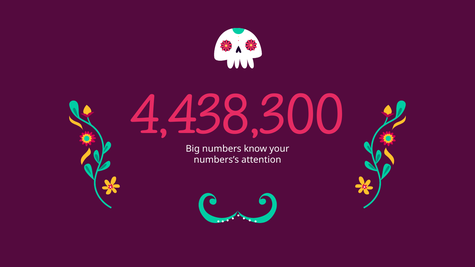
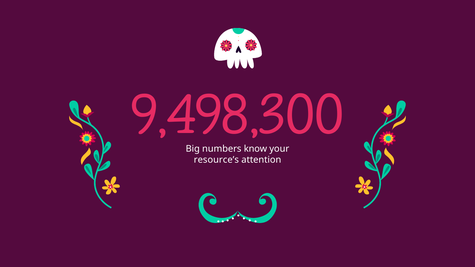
4,438,300: 4,438,300 -> 9,498,300 (237, 118)
numbers’s: numbers’s -> resource’s (216, 160)
